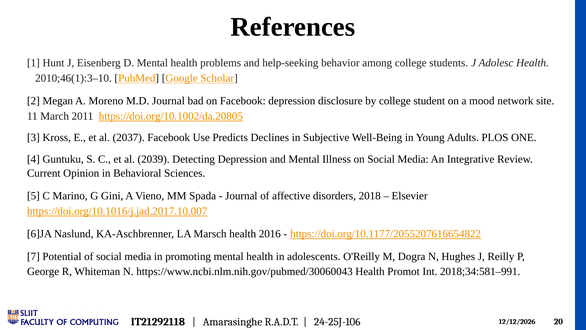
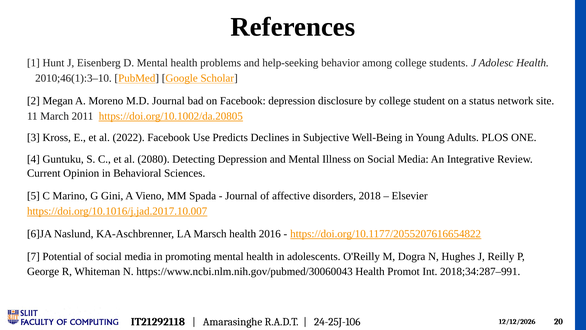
mood: mood -> status (482, 101)
2037: 2037 -> 2022 (129, 137)
2039: 2039 -> 2080 (154, 159)
2018;34:581–991: 2018;34:581–991 -> 2018;34:287–991 (480, 271)
